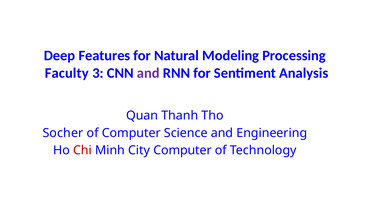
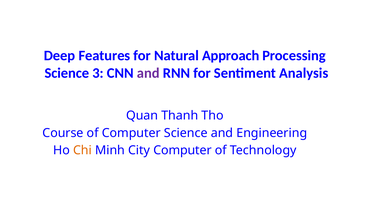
Modeling: Modeling -> Approach (231, 56)
Faculty: Faculty -> Science (67, 73)
Socher: Socher -> Course (63, 133)
Chi colour: red -> orange (82, 150)
